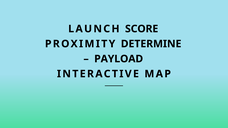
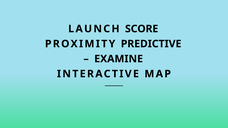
DETERMINE: DETERMINE -> PREDICTIVE (151, 44)
PAYLOAD: PAYLOAD -> EXAMINE (119, 59)
